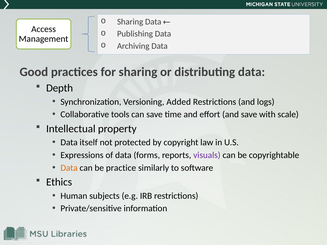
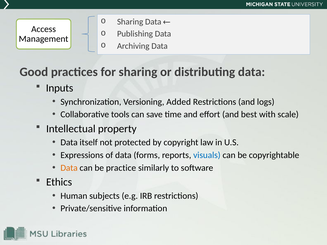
Depth: Depth -> Inputs (60, 88)
and save: save -> best (249, 115)
visuals colour: purple -> blue (207, 155)
